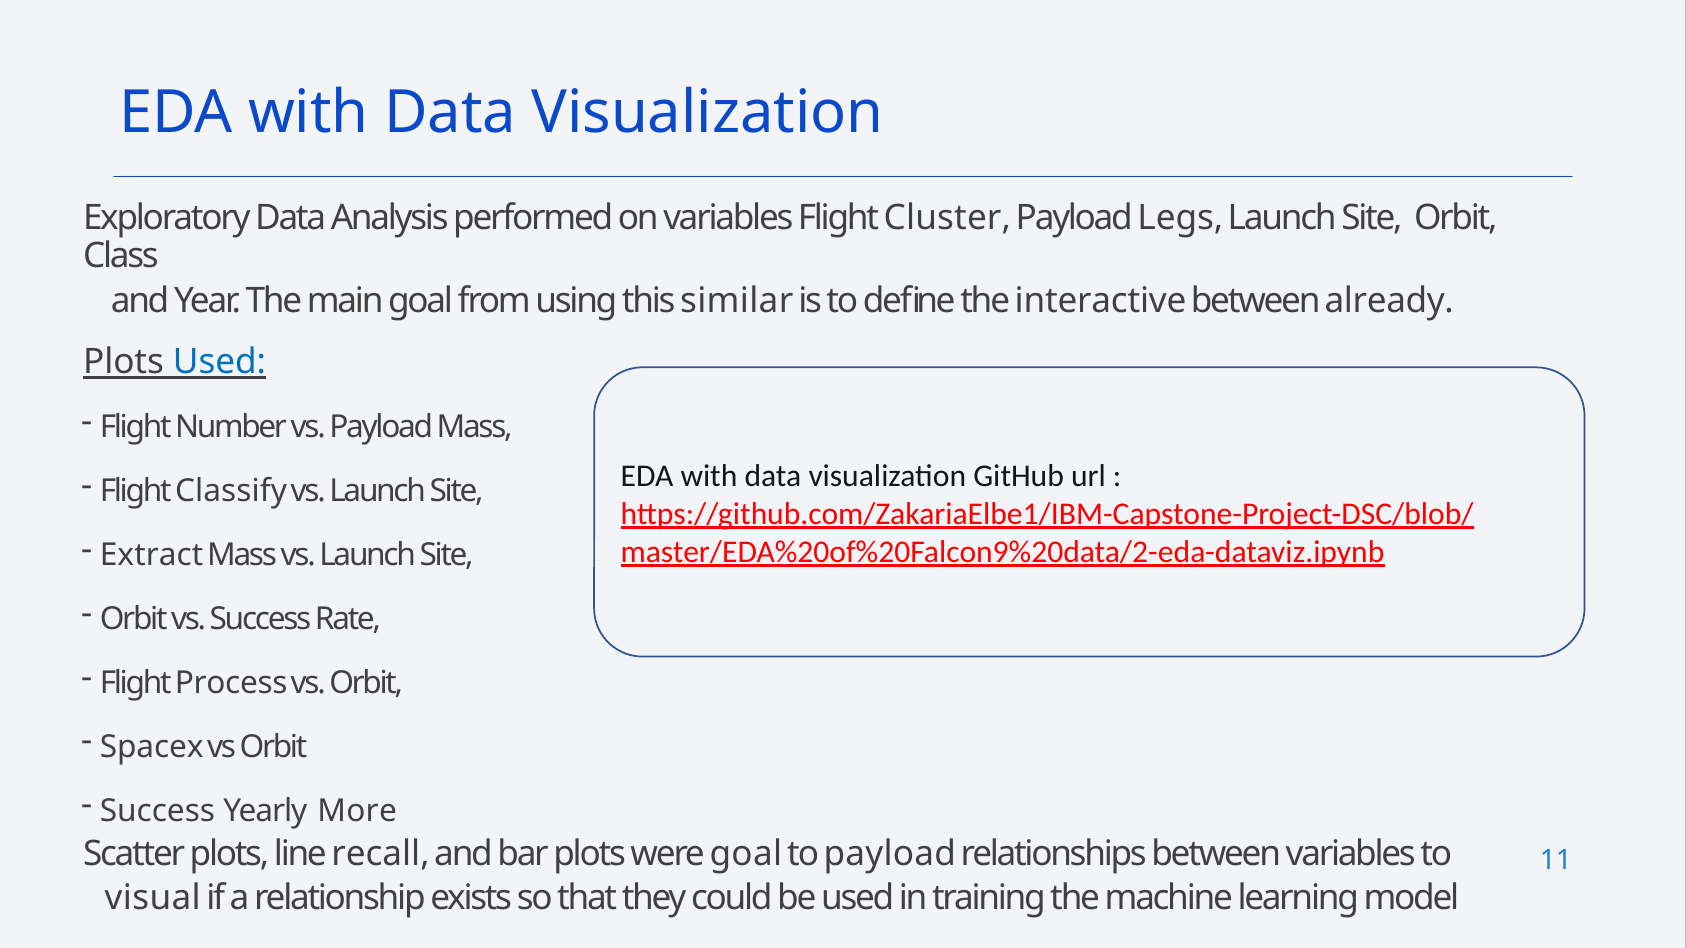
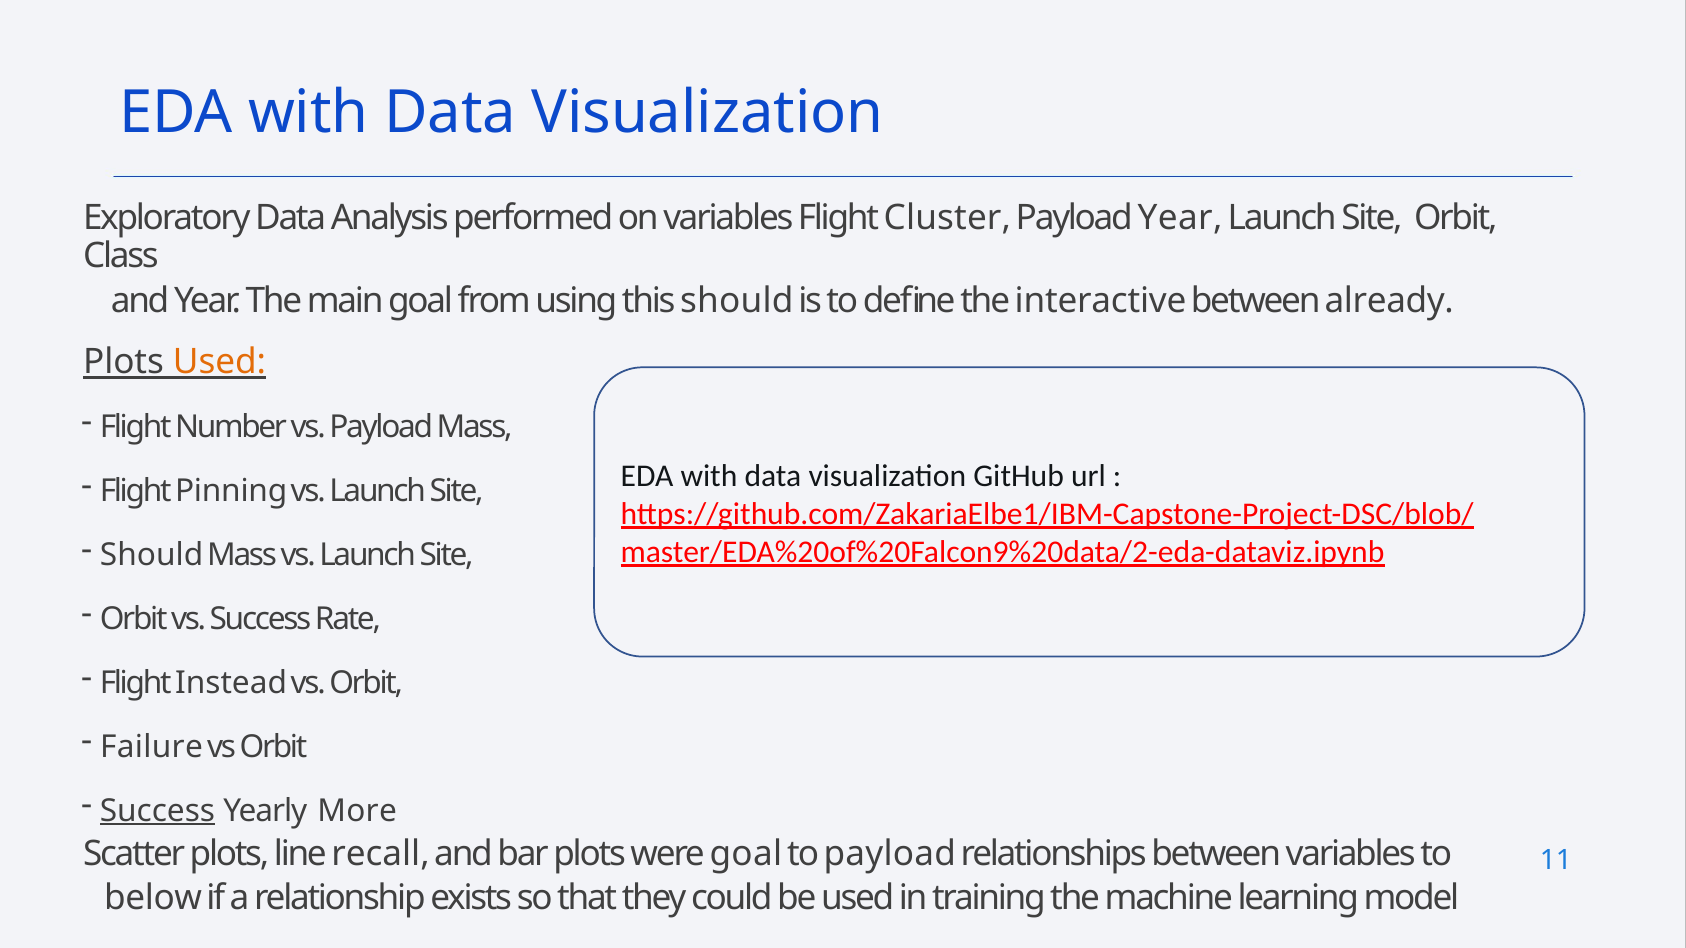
Payload Legs: Legs -> Year (1180, 218)
this similar: similar -> should (737, 301)
Used colour: blue -> orange (219, 362)
Classify: Classify -> Pinning (231, 491)
Extract: Extract -> Should (152, 555)
Process: Process -> Instead (231, 683)
Spacex: Spacex -> Failure (151, 747)
Success underline: none -> present (157, 811)
visual: visual -> below (153, 898)
